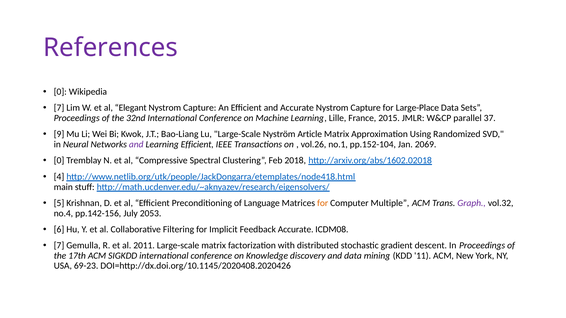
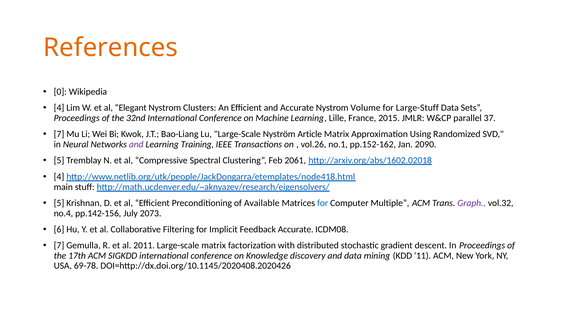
References colour: purple -> orange (111, 48)
7: 7 -> 4 (59, 108)
Capture: Capture -> Clusters (200, 108)
Accurate Nystrom Capture: Capture -> Volume (366, 108)
Large-Place: Large-Place -> Large-Stuff (417, 108)
9: 9 -> 7 (59, 134)
Learning Efficient: Efficient -> Training (197, 144)
pp.152-104: pp.152-104 -> pp.152-162 (373, 144)
2069: 2069 -> 2090 (426, 144)
0: 0 -> 5 (59, 161)
2018: 2018 -> 2061 (295, 161)
Language: Language -> Available (262, 203)
for colour: orange -> blue (323, 203)
2053: 2053 -> 2073 (151, 214)
69-23: 69-23 -> 69-78 (86, 266)
